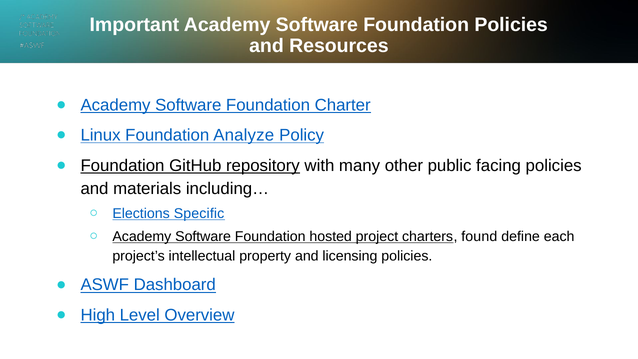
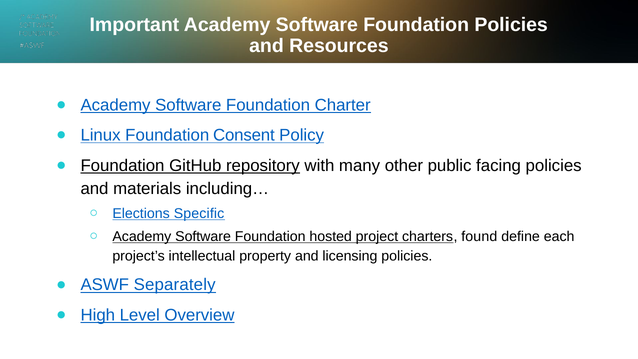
Analyze: Analyze -> Consent (244, 135)
Dashboard: Dashboard -> Separately (175, 285)
